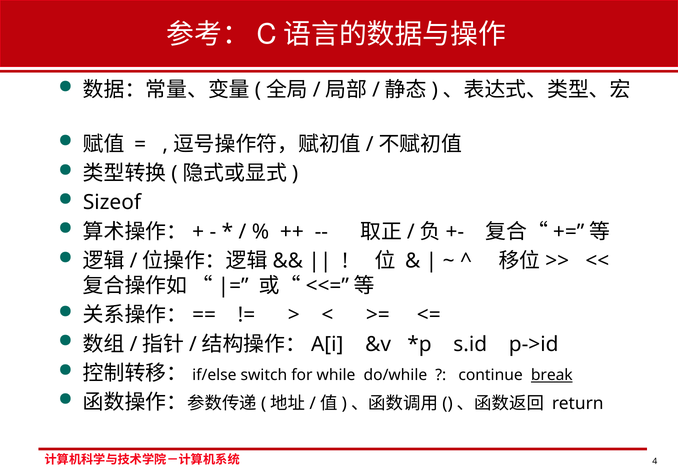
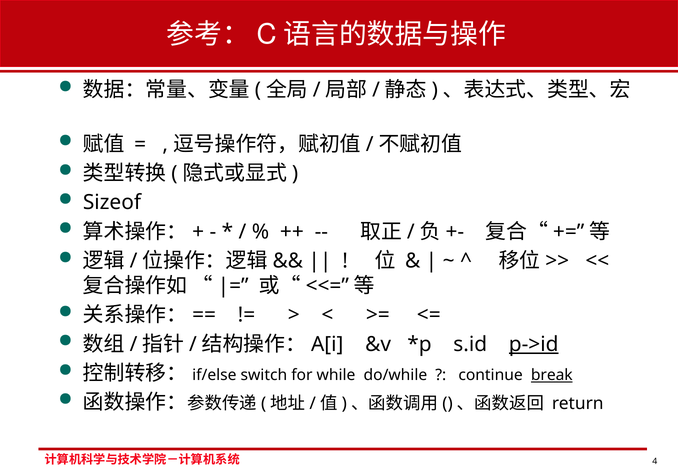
p->id underline: none -> present (534, 344)
